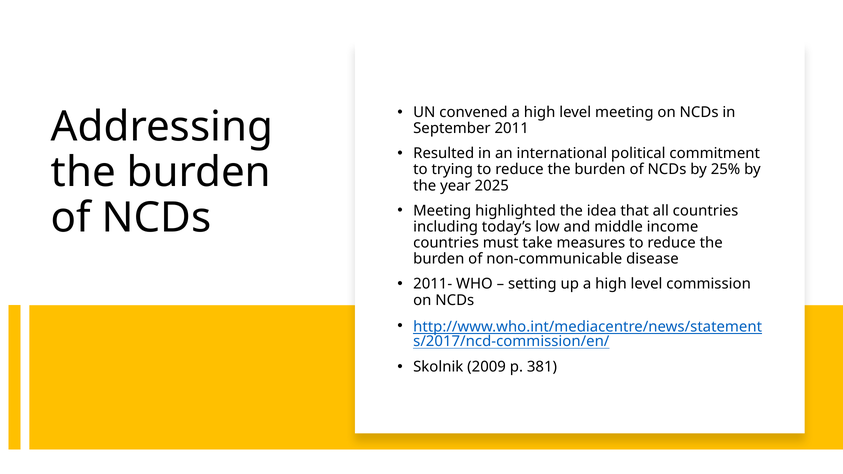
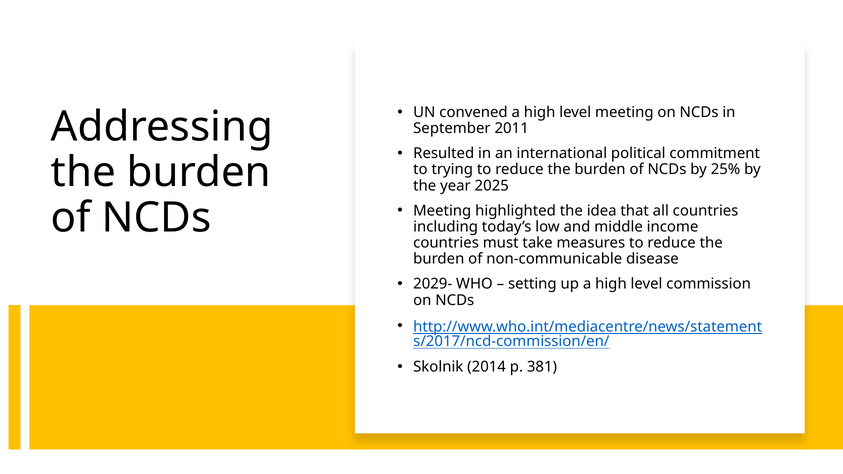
2011-: 2011- -> 2029- (433, 284)
2009: 2009 -> 2014 (487, 367)
